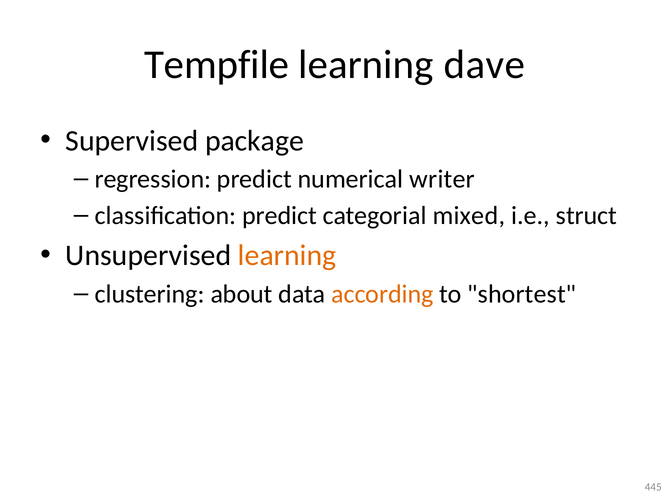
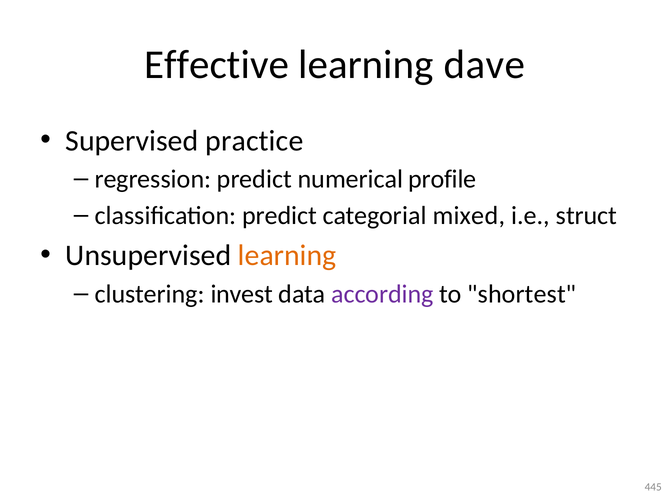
Tempfile: Tempfile -> Effective (217, 65)
package: package -> practice (254, 141)
writer: writer -> profile (442, 179)
about: about -> invest (242, 294)
according colour: orange -> purple (382, 294)
